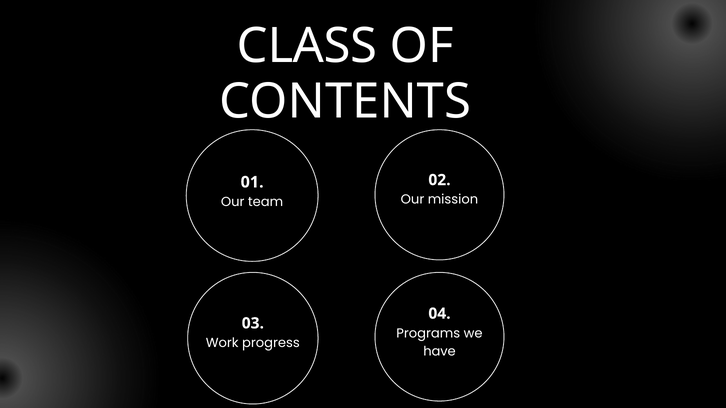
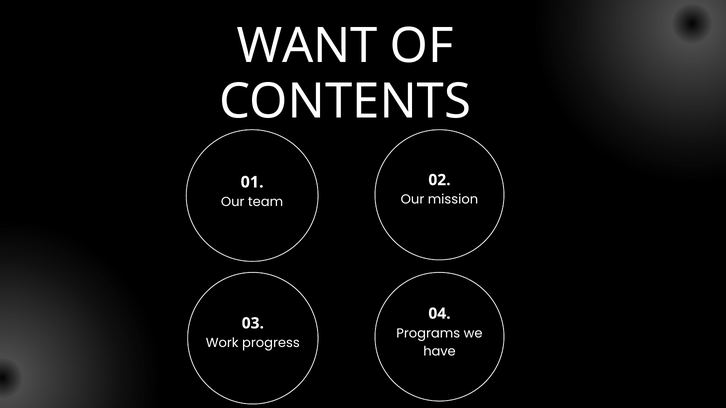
CLASS: CLASS -> WANT (307, 46)
